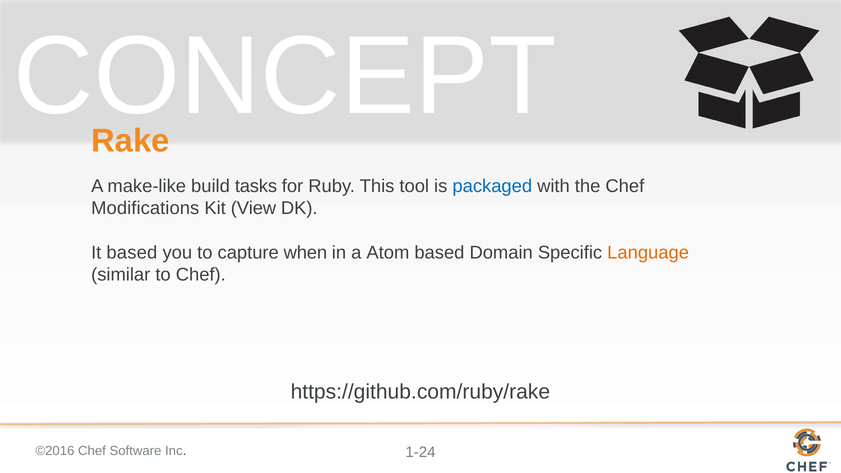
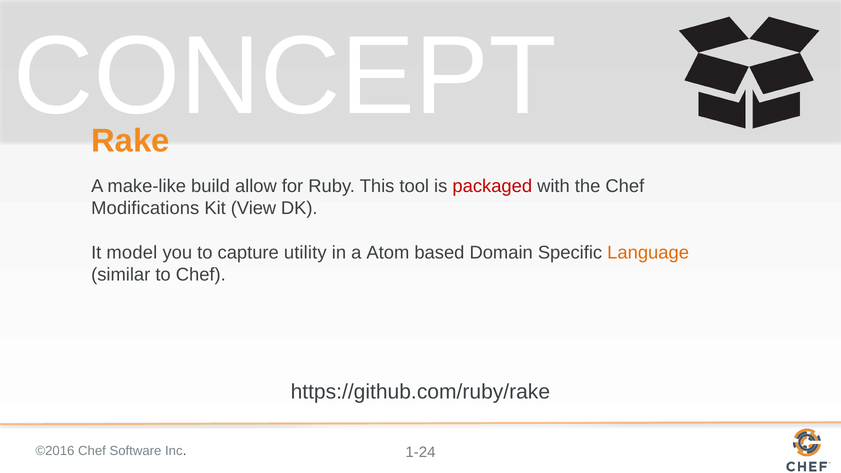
tasks: tasks -> allow (256, 186)
packaged colour: blue -> red (492, 186)
It based: based -> model (132, 253)
when: when -> utility (305, 253)
